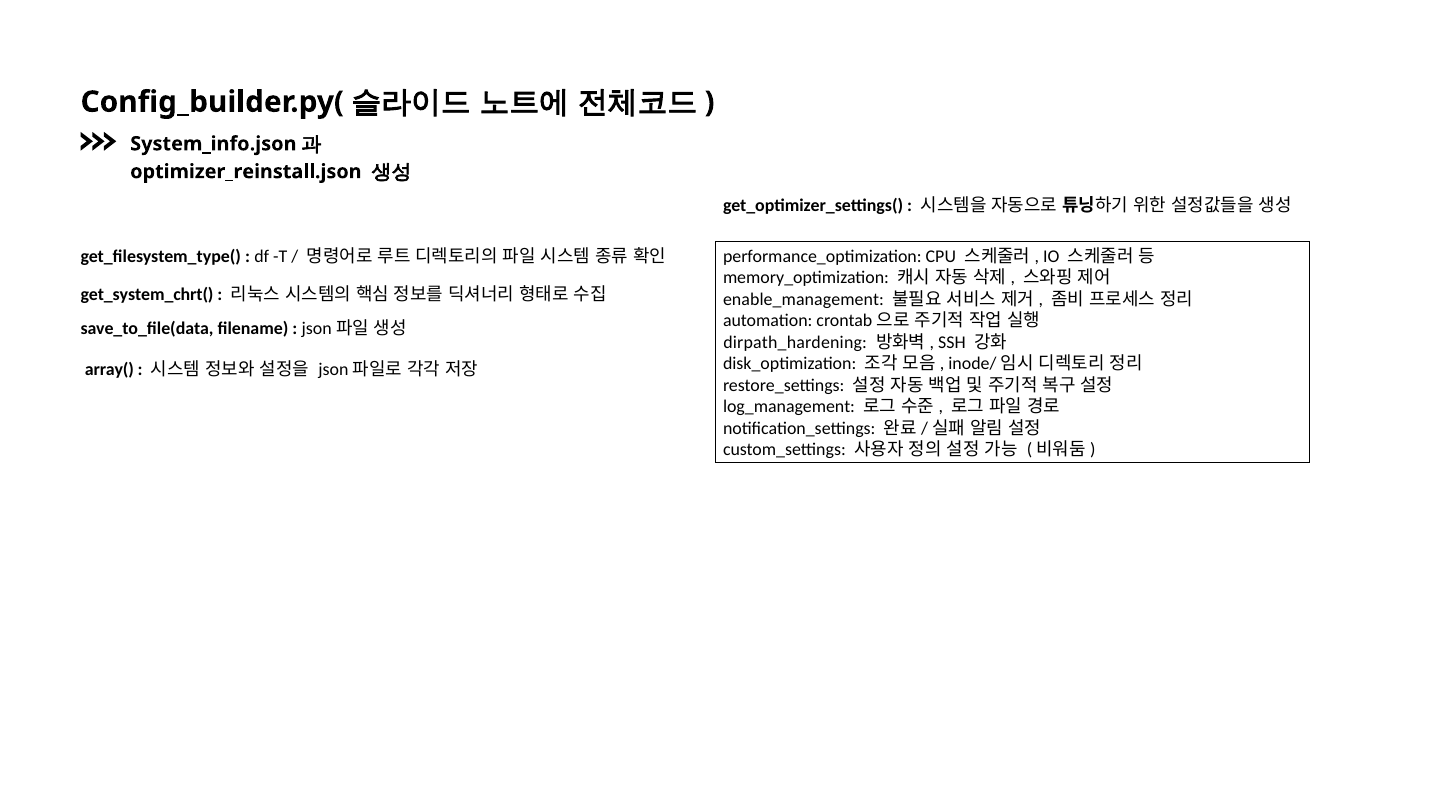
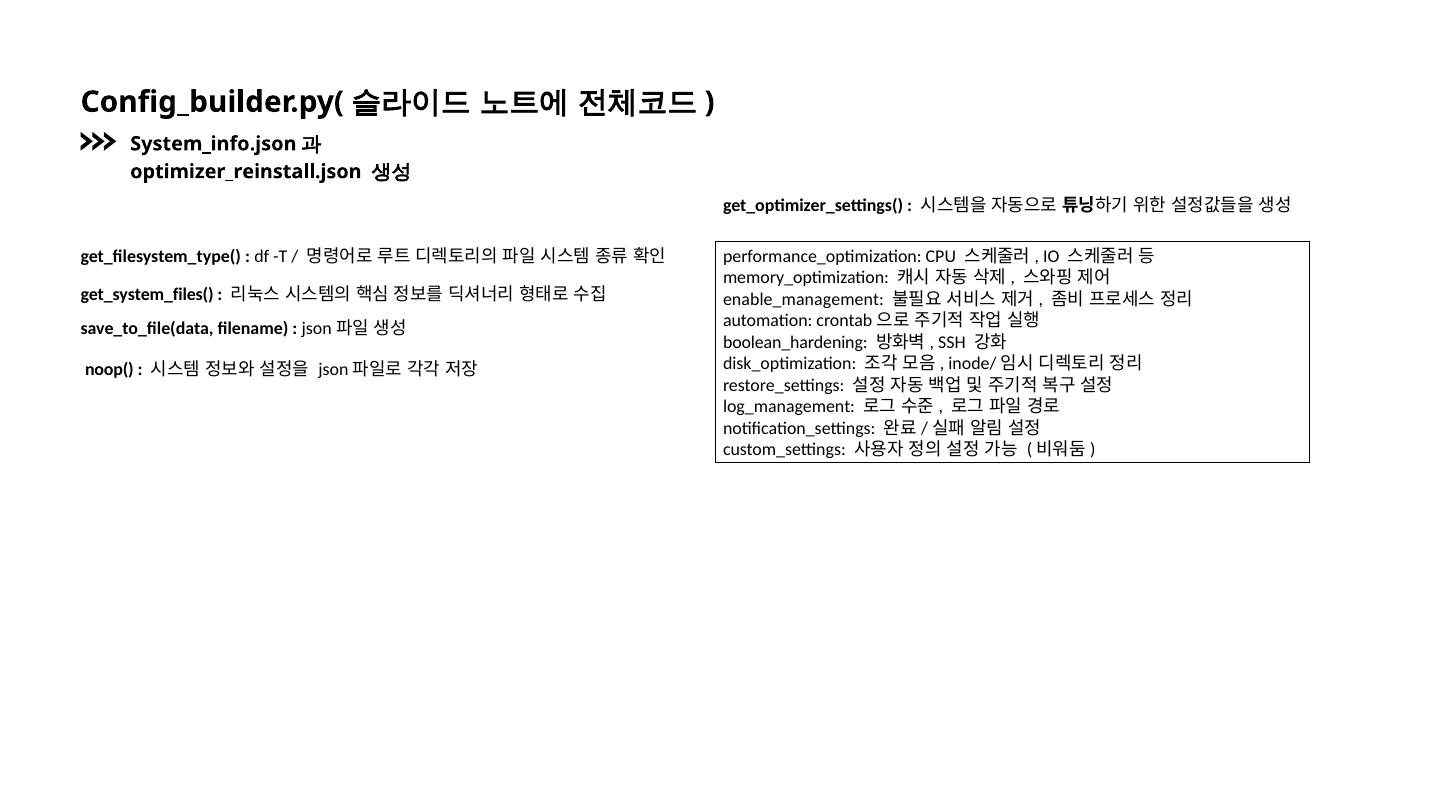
get_system_chrt(: get_system_chrt( -> get_system_files( (147, 294)
dirpath_hardening: dirpath_hardening -> boolean_hardening (795, 343)
array(: array( -> noop( (109, 370)
